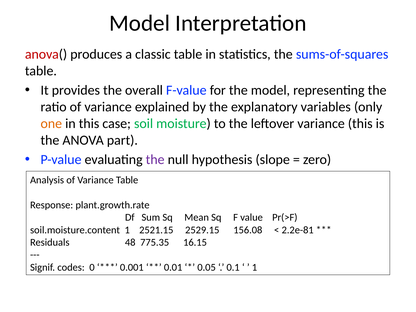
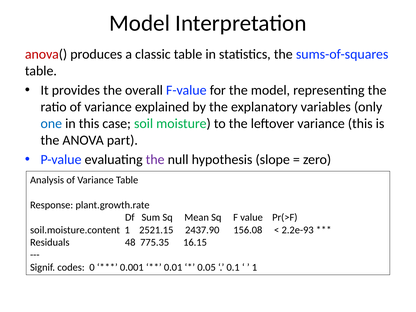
one colour: orange -> blue (51, 124)
2529.15: 2529.15 -> 2437.90 (202, 230)
2.2e-81: 2.2e-81 -> 2.2e-93 (298, 230)
